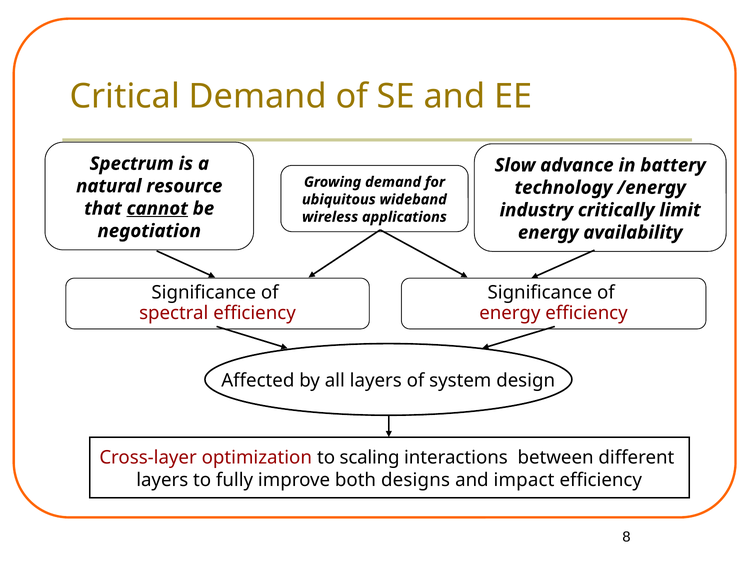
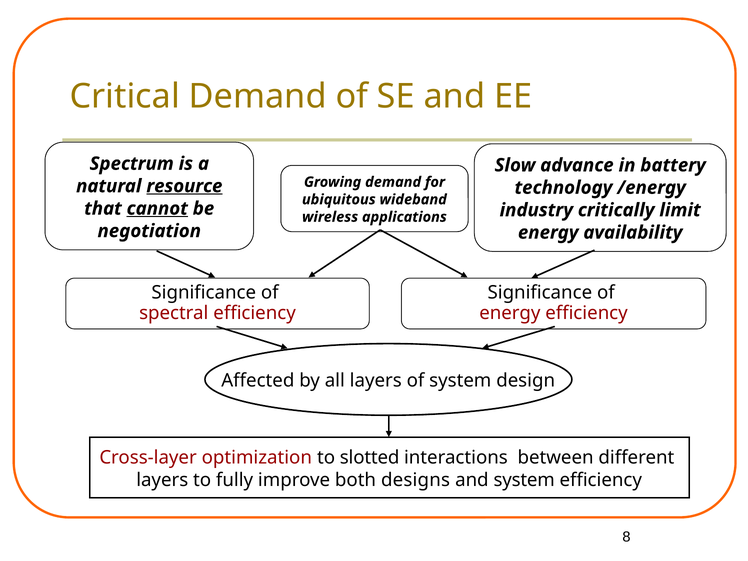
resource underline: none -> present (184, 186)
scaling: scaling -> slotted (370, 458)
and impact: impact -> system (524, 480)
